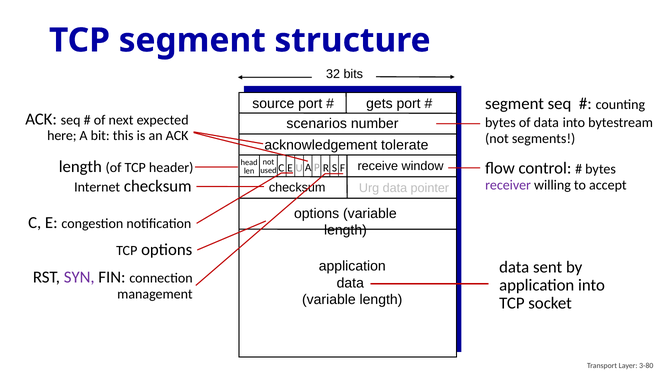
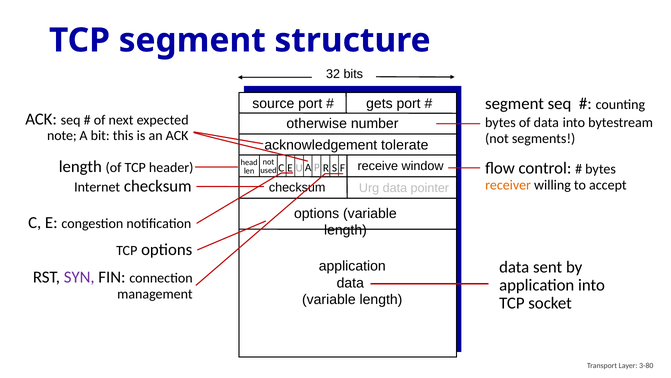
scenarios: scenarios -> otherwise (317, 124)
here: here -> note (62, 135)
receiver colour: purple -> orange (508, 185)
